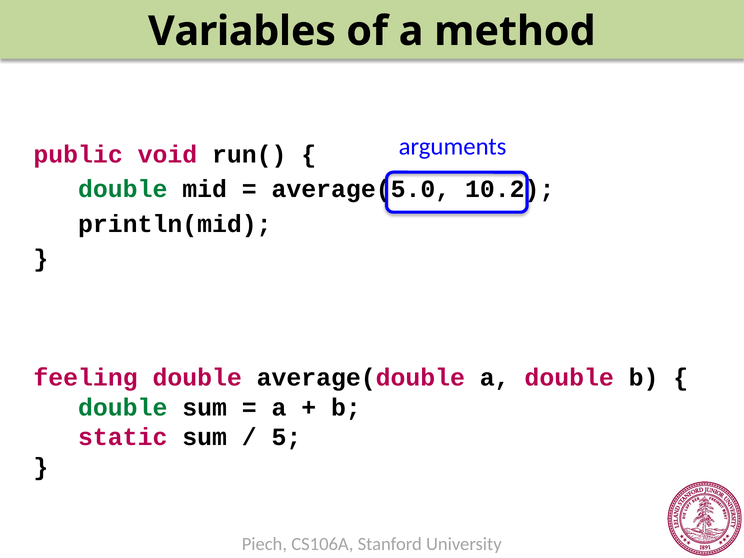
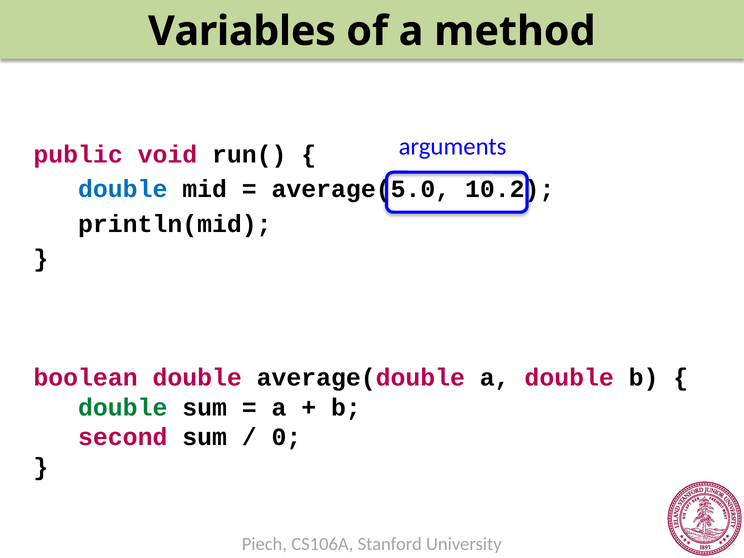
double colour: green -> blue (123, 189)
feeling: feeling -> boolean (86, 378)
static: static -> second (123, 437)
5: 5 -> 0 (286, 437)
